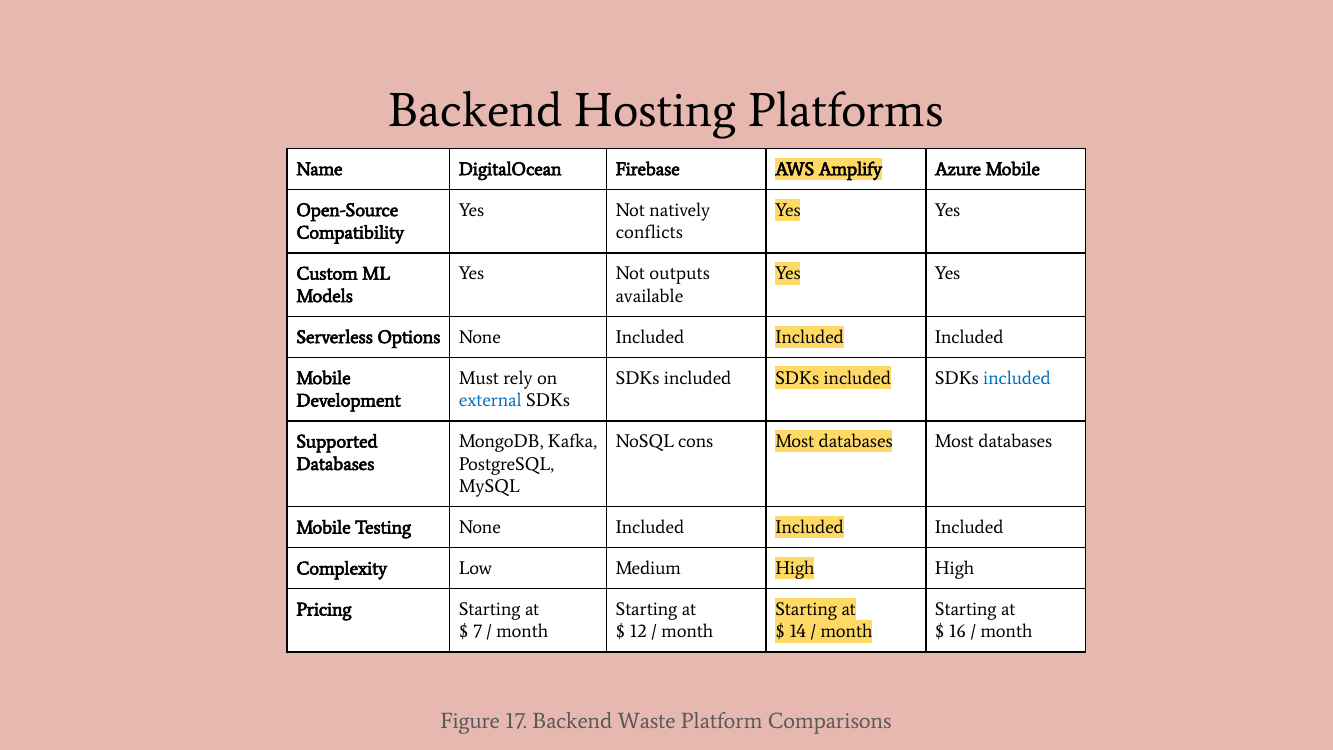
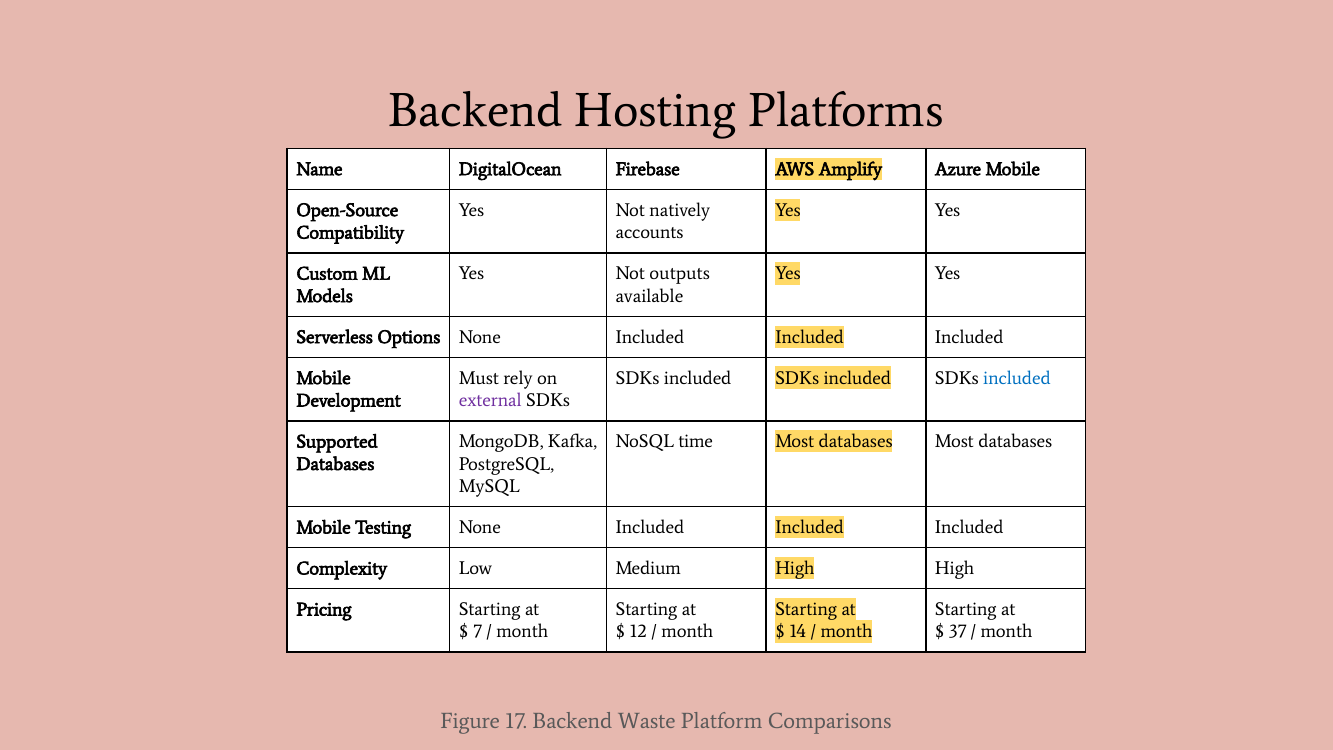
conflicts: conflicts -> accounts (650, 232)
external colour: blue -> purple (490, 400)
cons: cons -> time (696, 441)
16: 16 -> 37 (958, 632)
